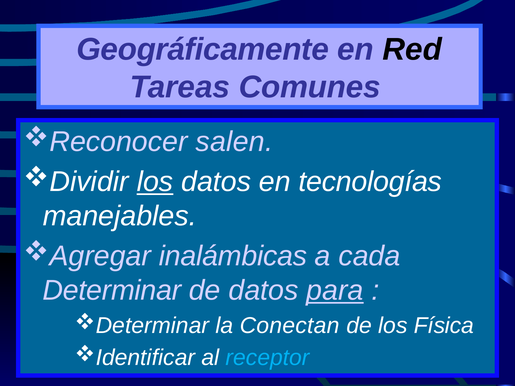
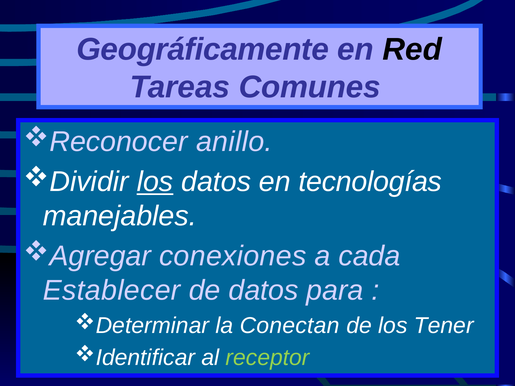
salen: salen -> anillo (234, 142)
inalámbicas: inalámbicas -> conexiones (233, 256)
Determinar: Determinar -> Establecer (112, 291)
para underline: present -> none (335, 291)
Física: Física -> Tener (444, 326)
receptor colour: light blue -> light green (268, 358)
